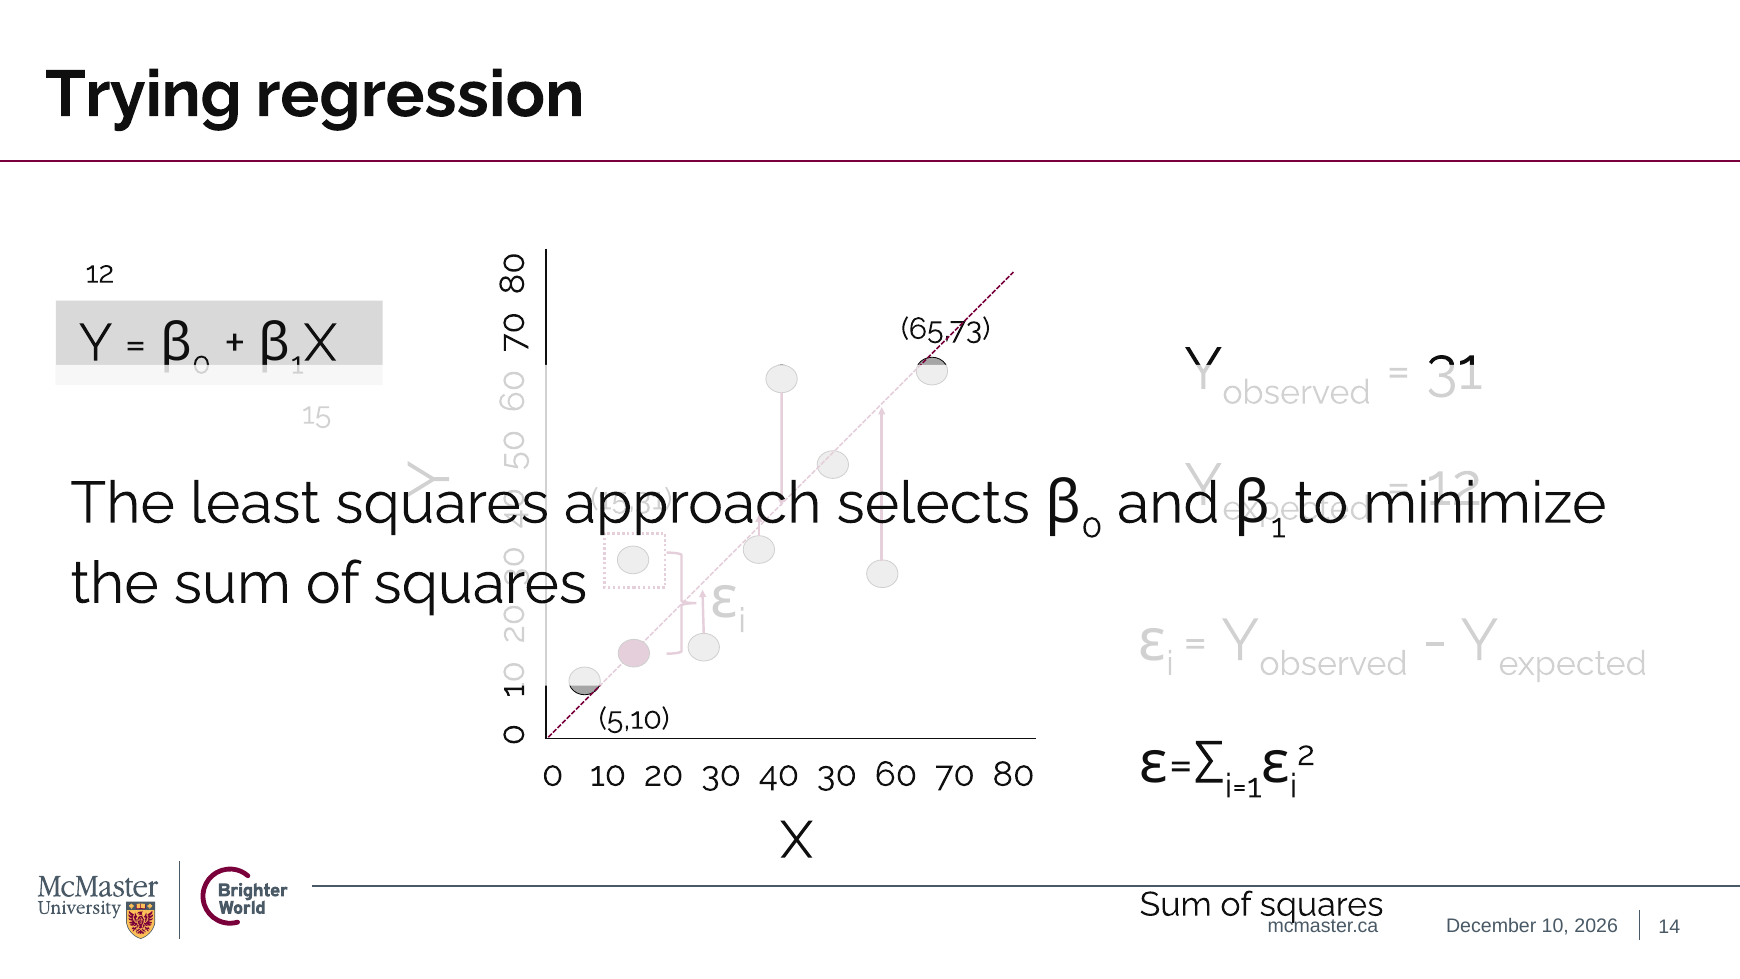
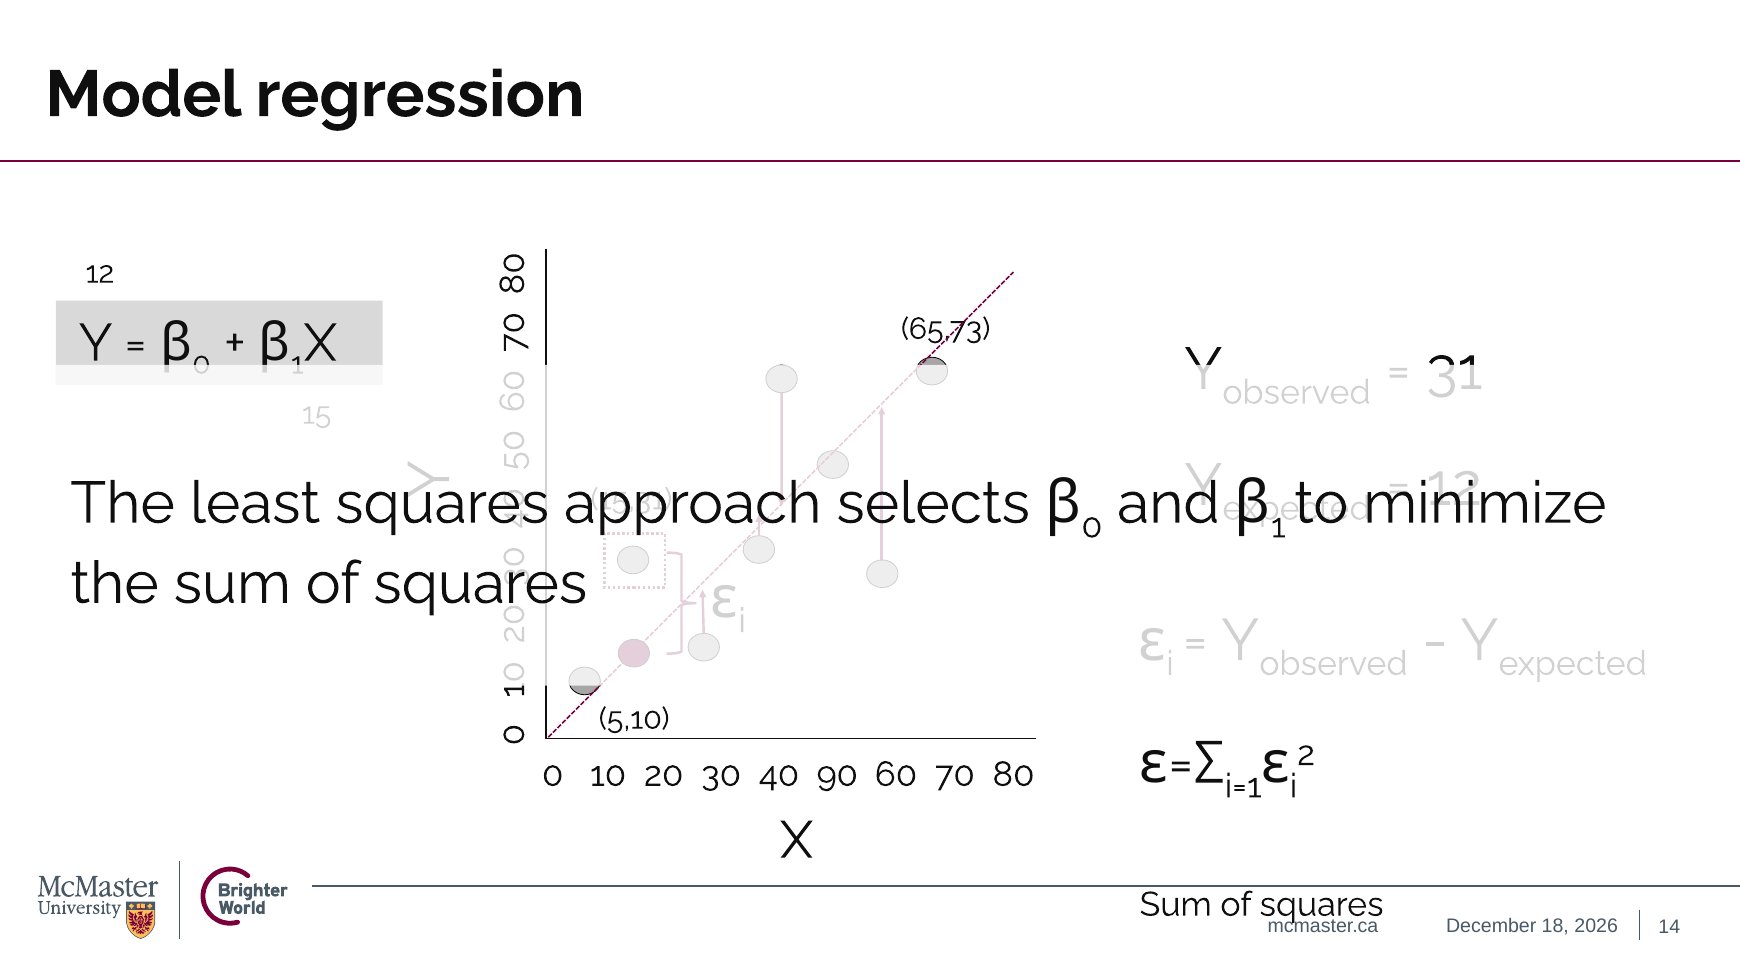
Trying: Trying -> Model (143, 95)
40 30: 30 -> 90 (837, 774)
10: 10 -> 18 (1555, 926)
